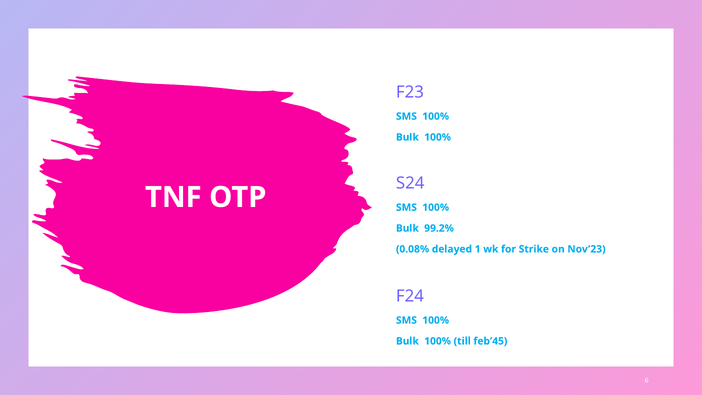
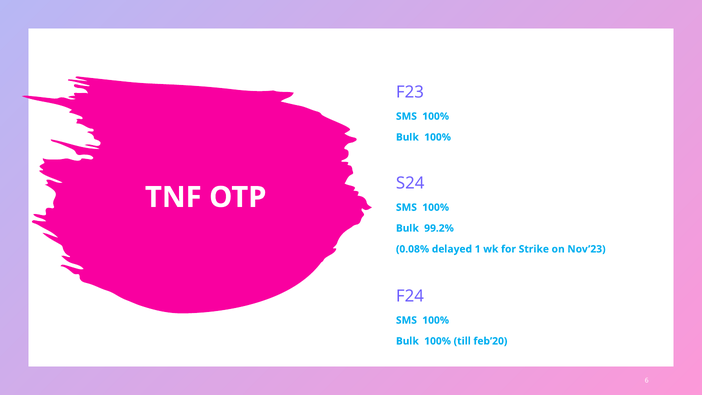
feb’45: feb’45 -> feb’20 (490, 341)
